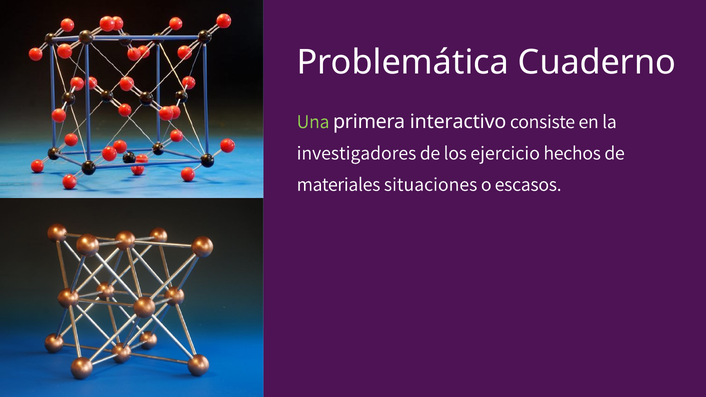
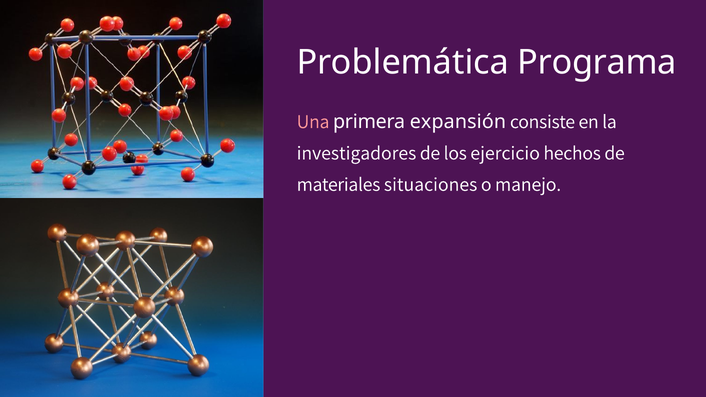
Cuaderno: Cuaderno -> Programa (597, 62)
Una colour: light green -> pink (313, 122)
interactivo: interactivo -> expansión (458, 122)
escasos: escasos -> manejo (528, 184)
